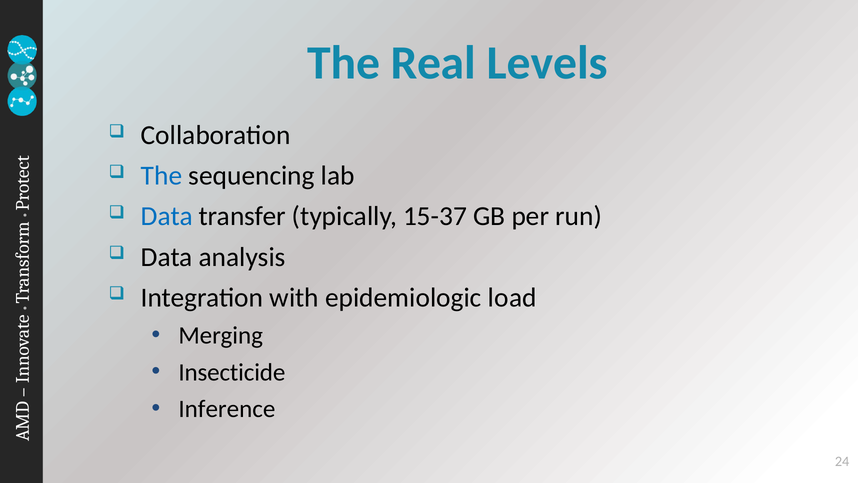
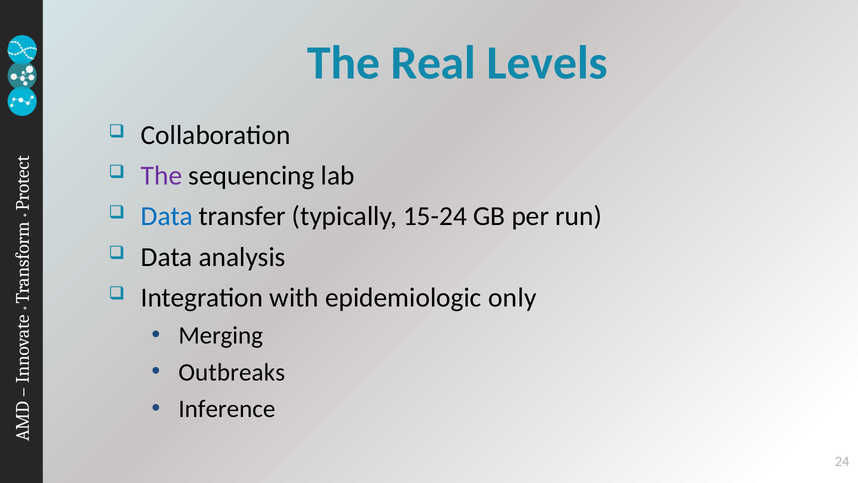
The colour: blue -> purple (162, 176)
15-37: 15-37 -> 15-24 (435, 216)
load: load -> only (512, 297)
Insecticide: Insecticide -> Outbreaks (232, 372)
